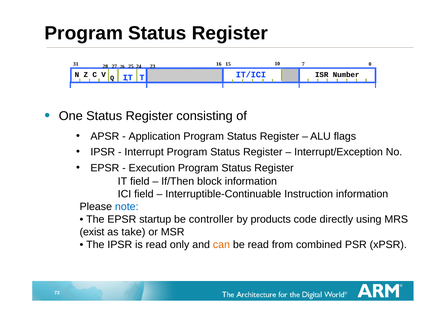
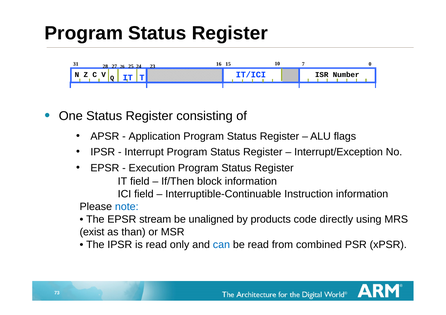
startup: startup -> stream (155, 219)
controller: controller -> unaligned (211, 219)
take: take -> than (134, 232)
can colour: orange -> blue (221, 245)
